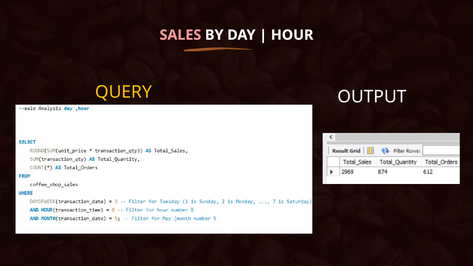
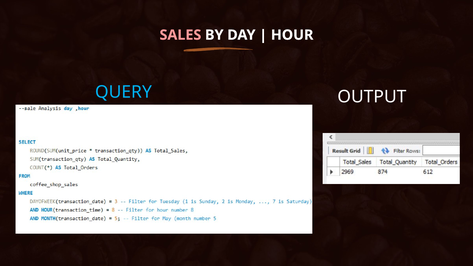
QUERY colour: yellow -> light blue (124, 92)
